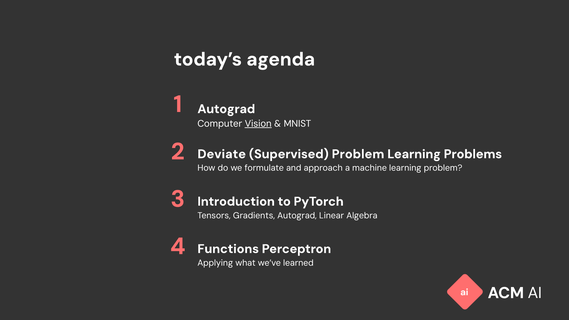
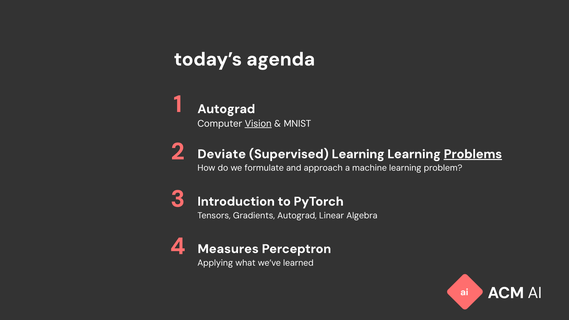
Supervised Problem: Problem -> Learning (358, 154)
Problems underline: none -> present (473, 154)
Functions: Functions -> Measures (228, 249)
